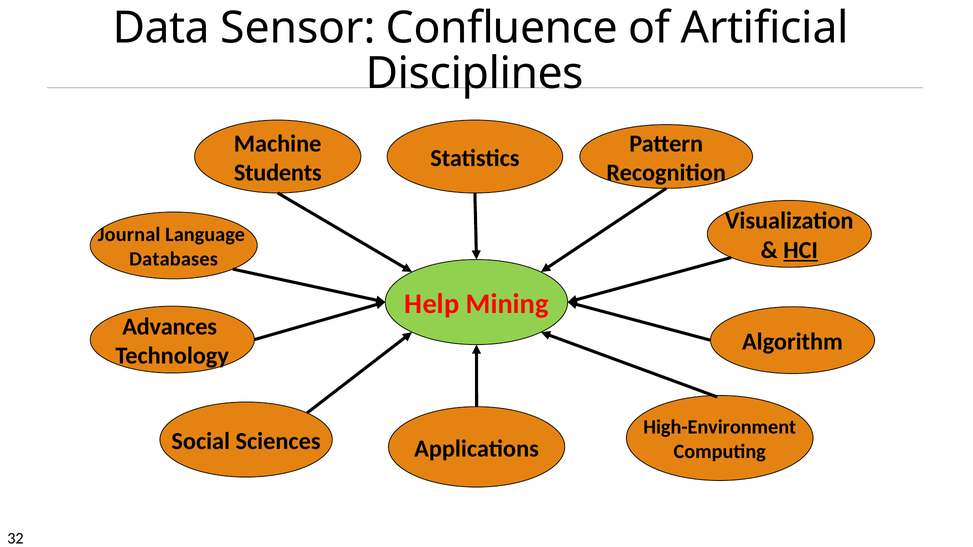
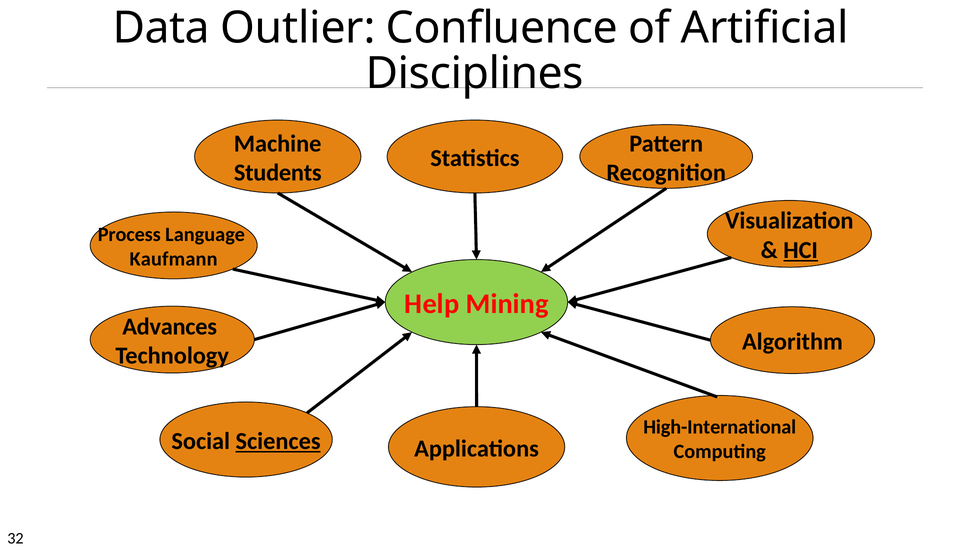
Sensor: Sensor -> Outlier (298, 28)
Journal: Journal -> Process (129, 235)
Databases: Databases -> Kaufmann (174, 259)
High-Environment: High-Environment -> High-International (720, 427)
Sciences underline: none -> present (278, 441)
